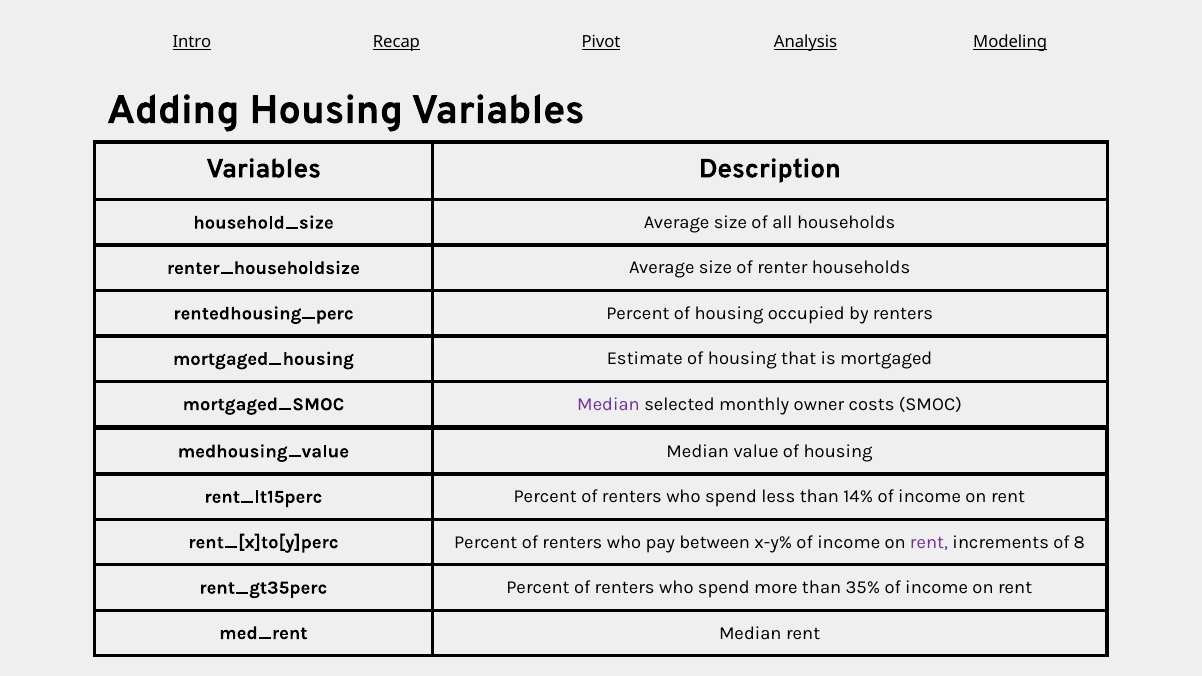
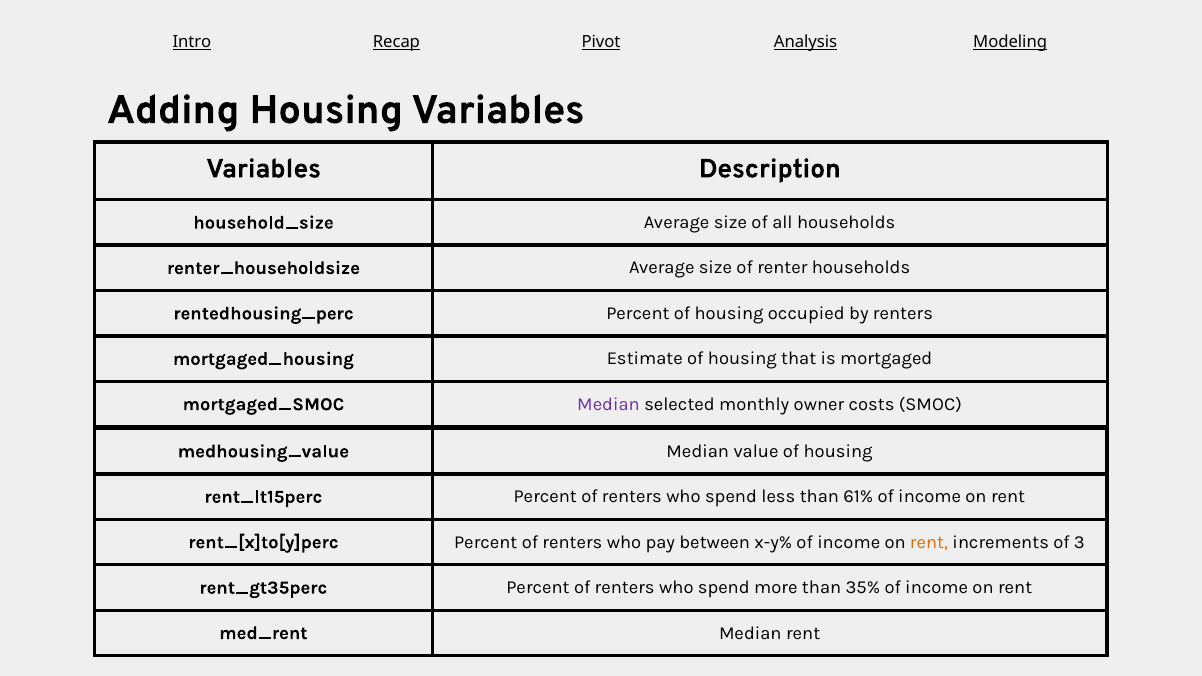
14%: 14% -> 61% (858, 497)
rent colour: purple -> orange (929, 542)
8: 8 -> 3 (1079, 542)
